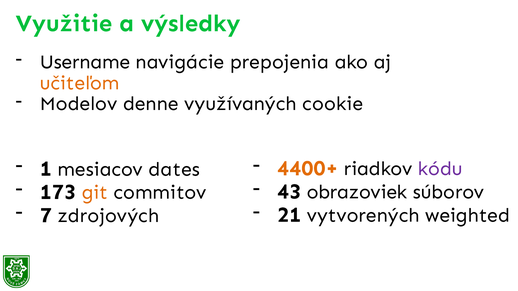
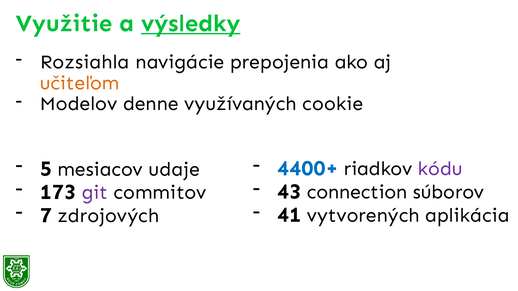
výsledky underline: none -> present (191, 23)
Username: Username -> Rozsiahla (85, 62)
4400+ colour: orange -> blue (308, 168)
1: 1 -> 5 (46, 169)
dates: dates -> udaje (174, 169)
obrazoviek: obrazoviek -> connection (357, 192)
git colour: orange -> purple (95, 193)
21: 21 -> 41 (289, 215)
weighted: weighted -> aplikácia (467, 216)
